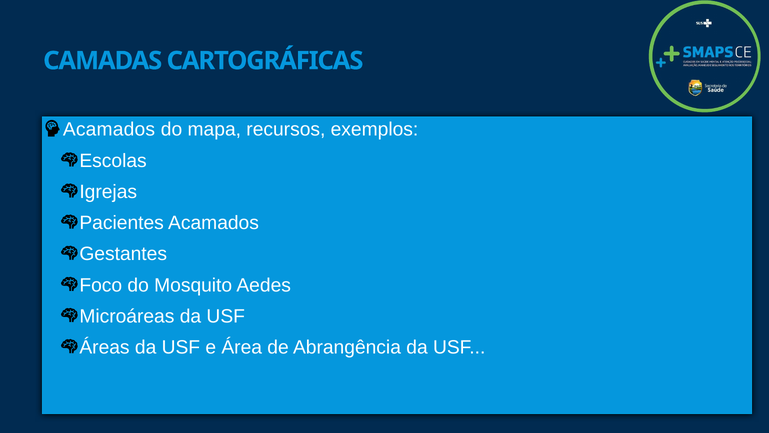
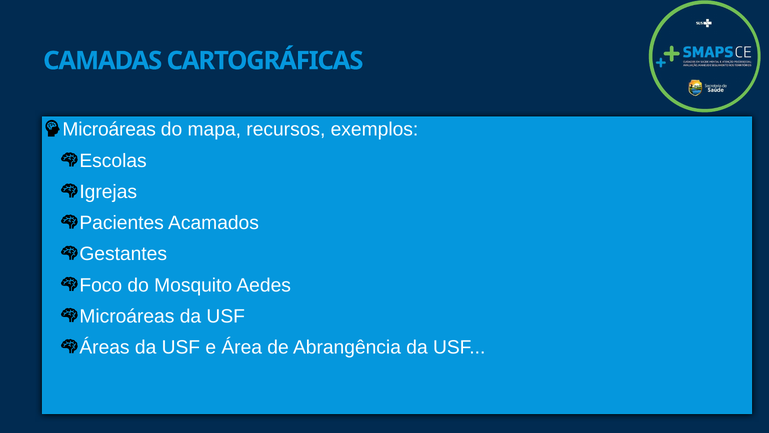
Acamados: Acamados -> Microáreas (109, 129)
